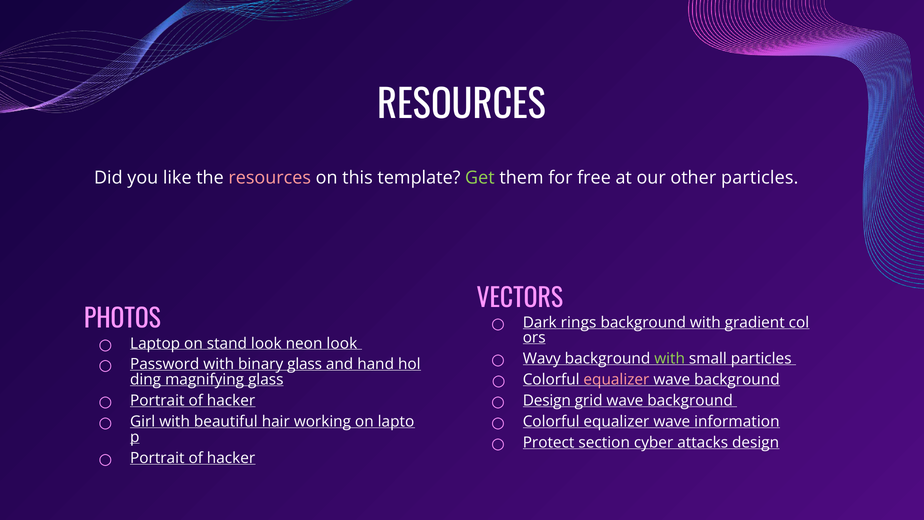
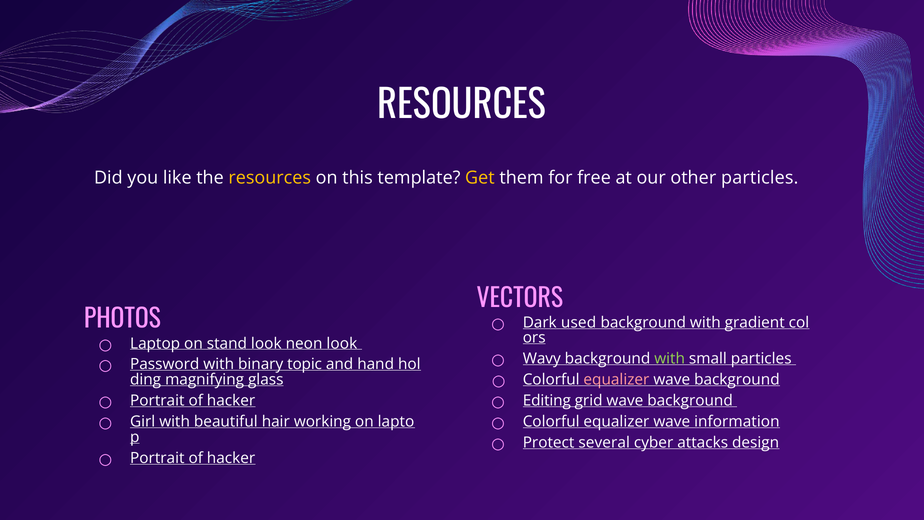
resources colour: pink -> yellow (270, 178)
Get colour: light green -> yellow (480, 178)
rings: rings -> used (579, 322)
binary glass: glass -> topic (305, 364)
Design: Design -> Editing (547, 401)
section: section -> several (604, 442)
